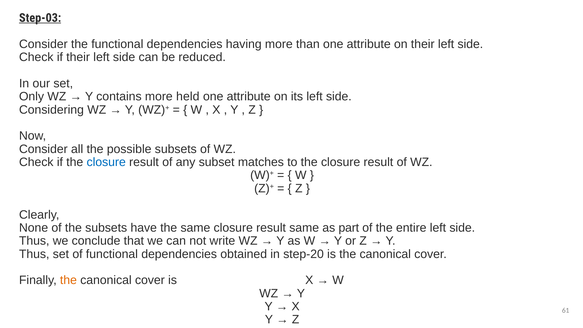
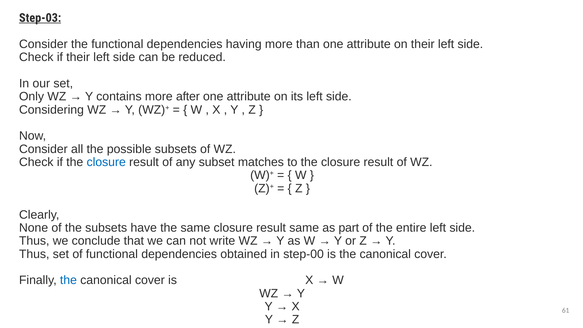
held: held -> after (188, 97)
step-20: step-20 -> step-00 (304, 254)
the colour: orange -> blue (68, 280)
